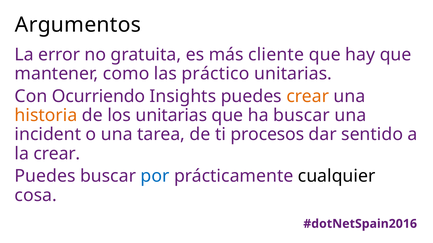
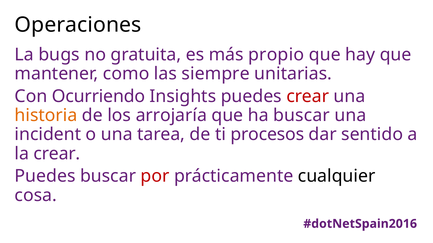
Argumentos: Argumentos -> Operaciones (78, 25)
error: error -> bugs (59, 55)
cliente: cliente -> propio (276, 55)
práctico: práctico -> siempre (216, 74)
crear colour: orange -> red (308, 97)
los unitarias: unitarias -> arrojaría (171, 116)
por colour: blue -> red (155, 177)
